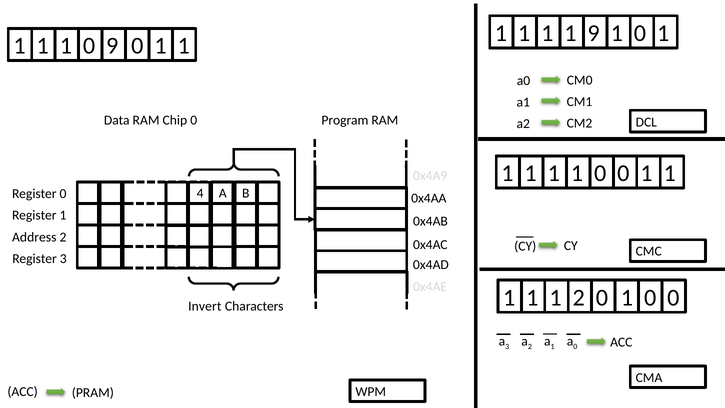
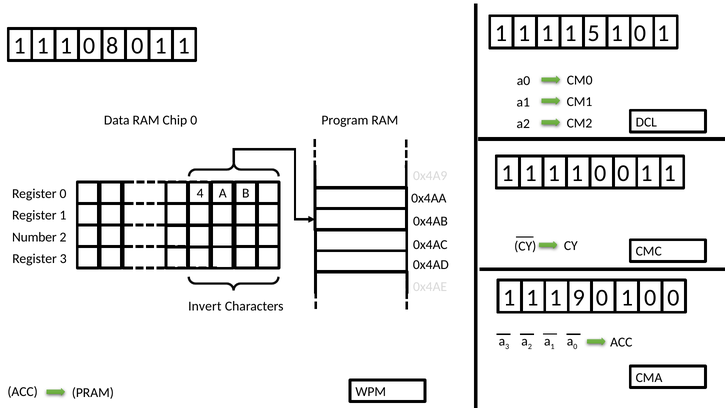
1 9: 9 -> 5 (594, 33)
0 9: 9 -> 8 (112, 46)
Address: Address -> Number (34, 237)
1 2: 2 -> 9 (579, 298)
